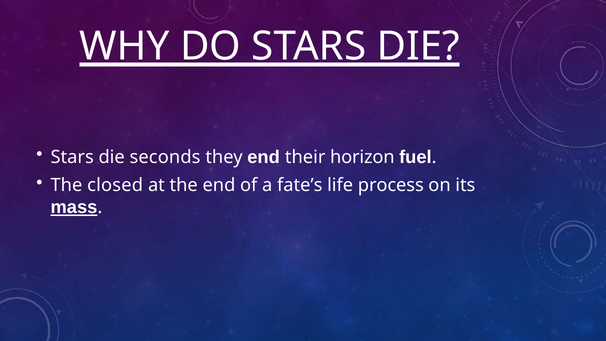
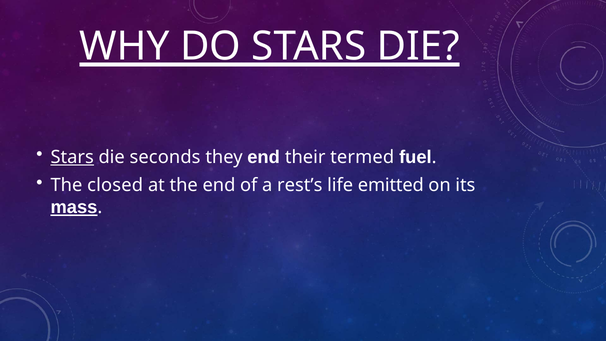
Stars underline: none -> present (72, 157)
horizon: horizon -> termed (362, 157)
fate’s: fate’s -> rest’s (300, 185)
process: process -> emitted (391, 185)
